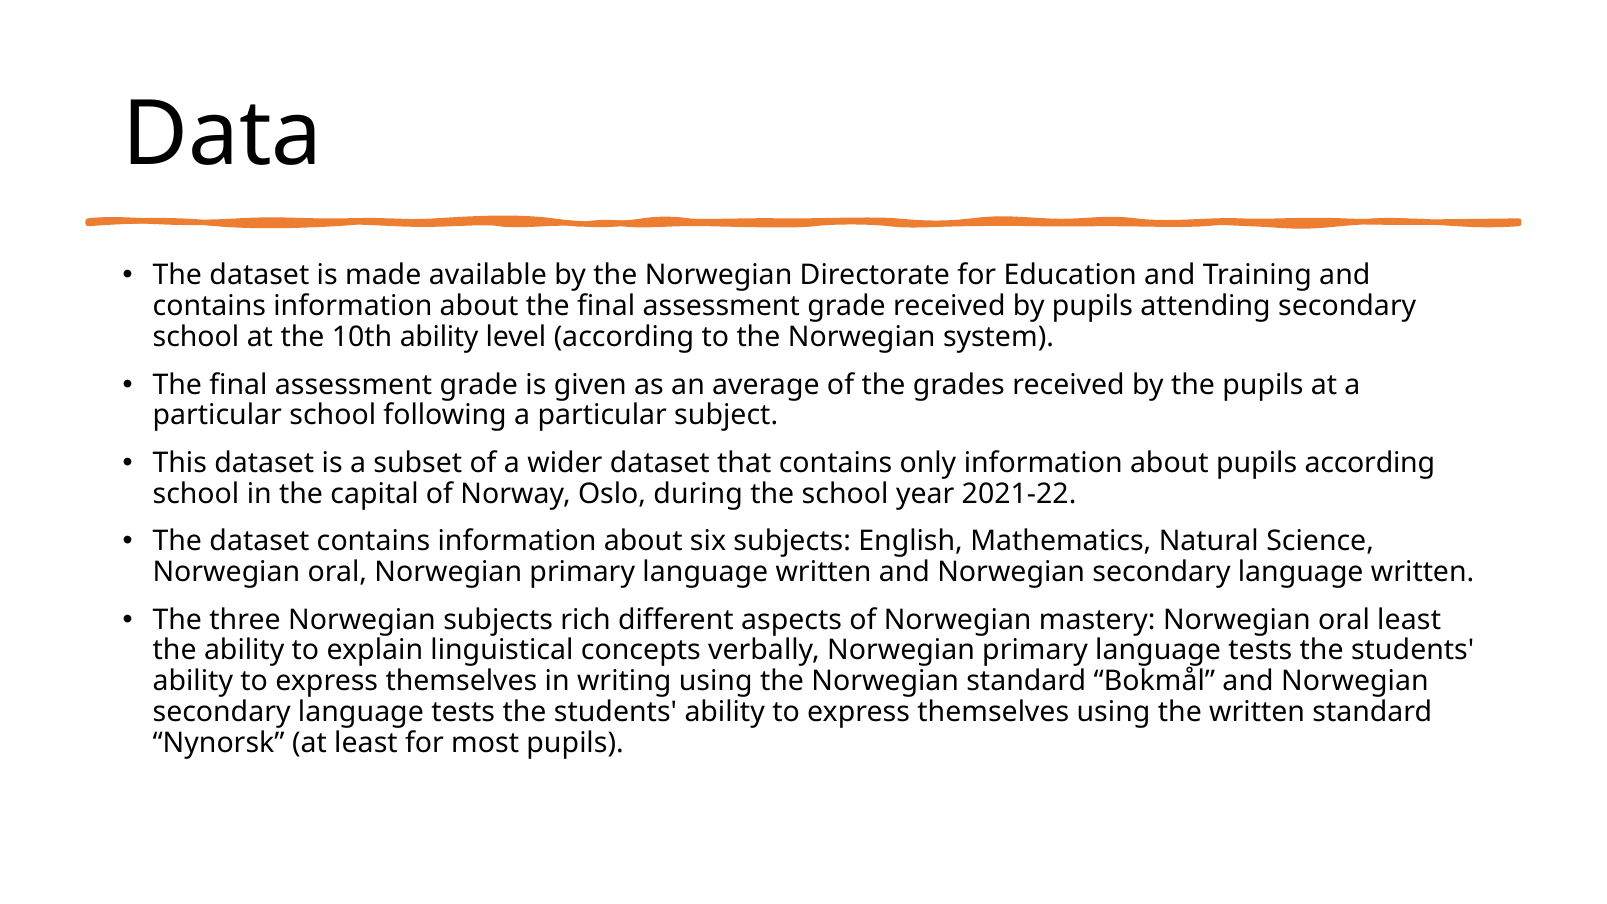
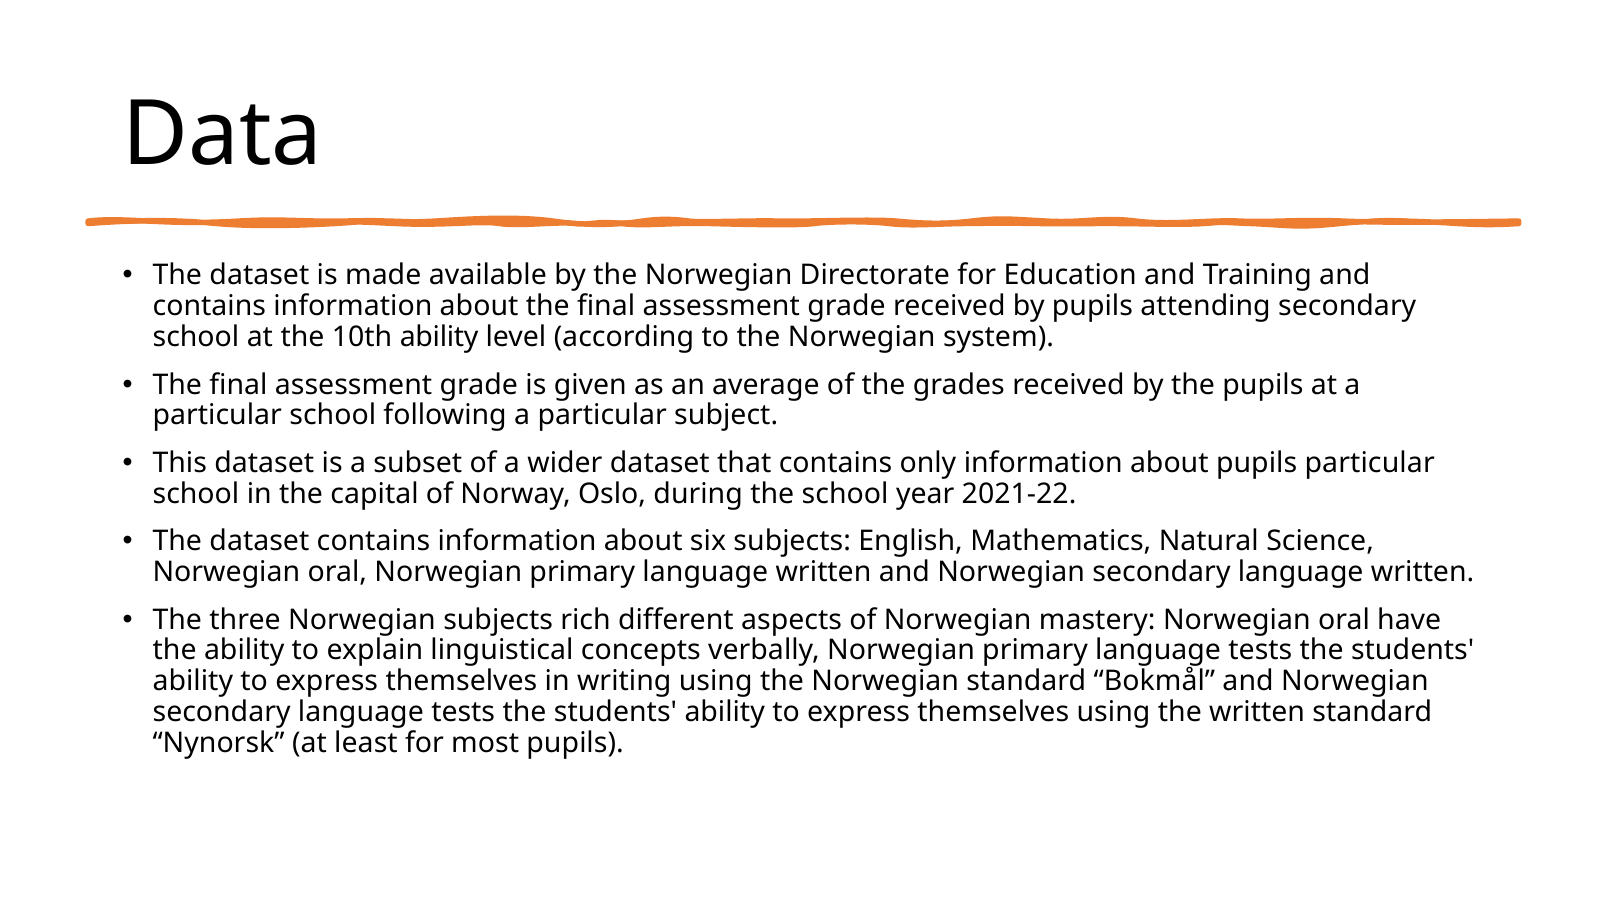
pupils according: according -> particular (1370, 463)
oral least: least -> have (1409, 620)
